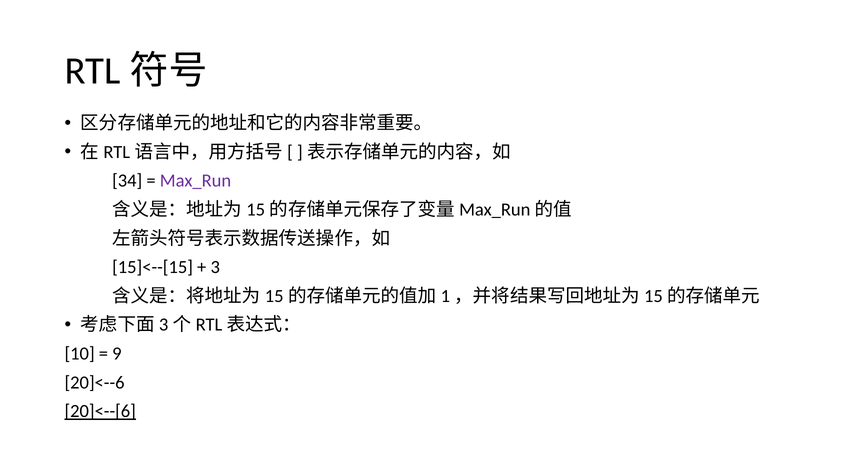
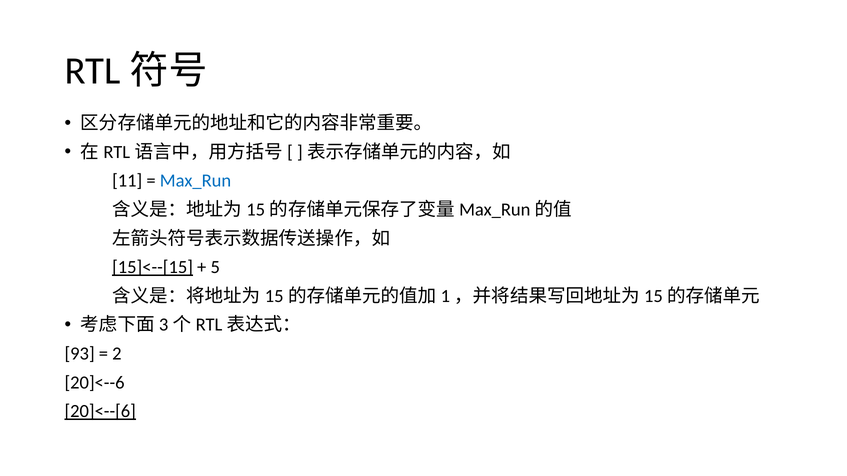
34: 34 -> 11 (127, 181)
Max_Run colour: purple -> blue (195, 181)
15]<--[15 underline: none -> present (153, 267)
3: 3 -> 5 (215, 267)
10: 10 -> 93 (80, 354)
9: 9 -> 2 (117, 354)
